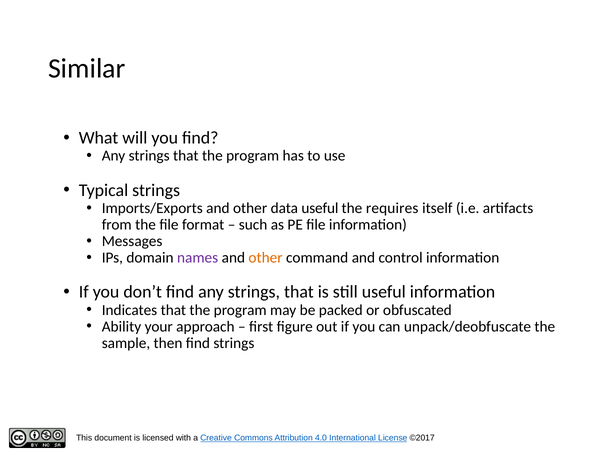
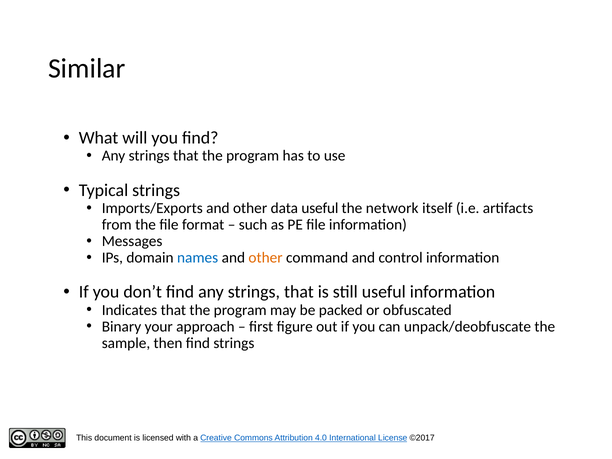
requires: requires -> network (392, 208)
names colour: purple -> blue (198, 258)
Ability: Ability -> Binary (121, 326)
